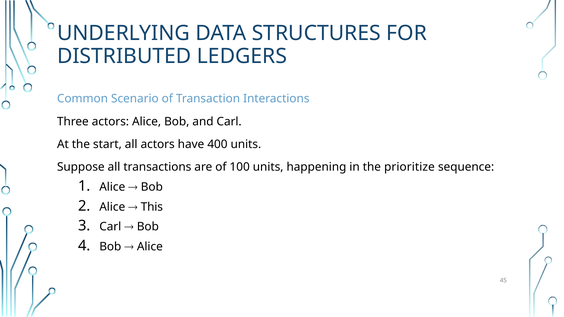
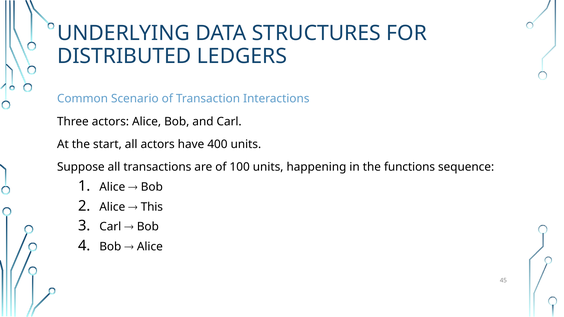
prioritize: prioritize -> functions (410, 167)
